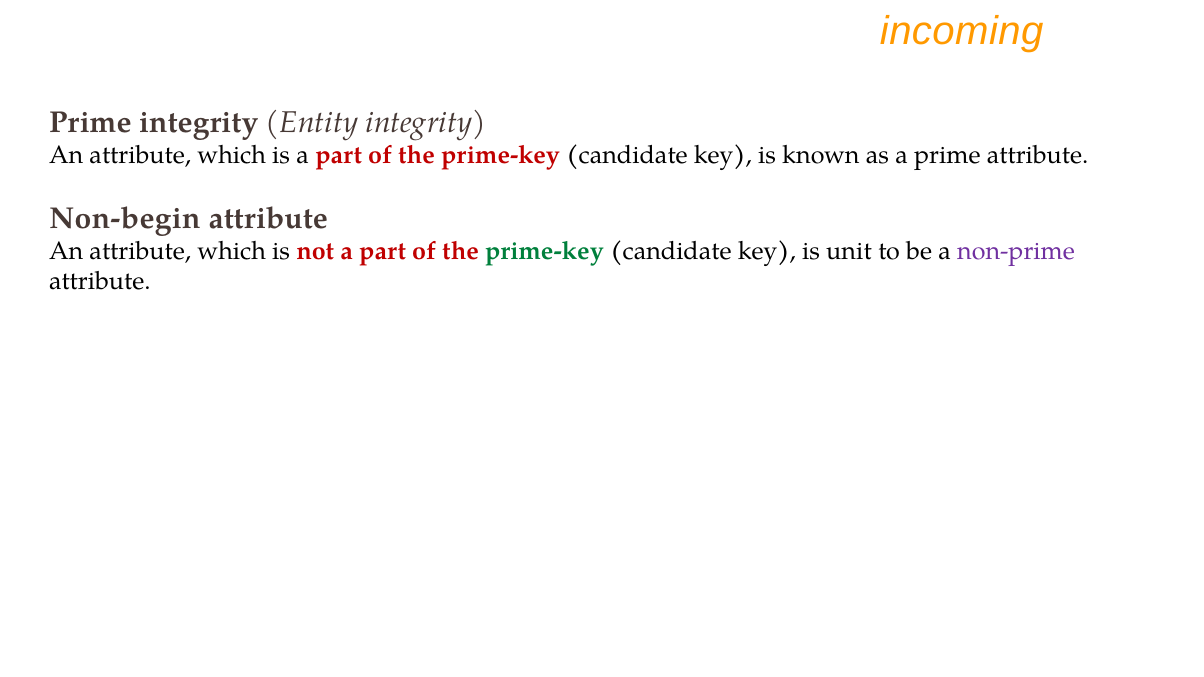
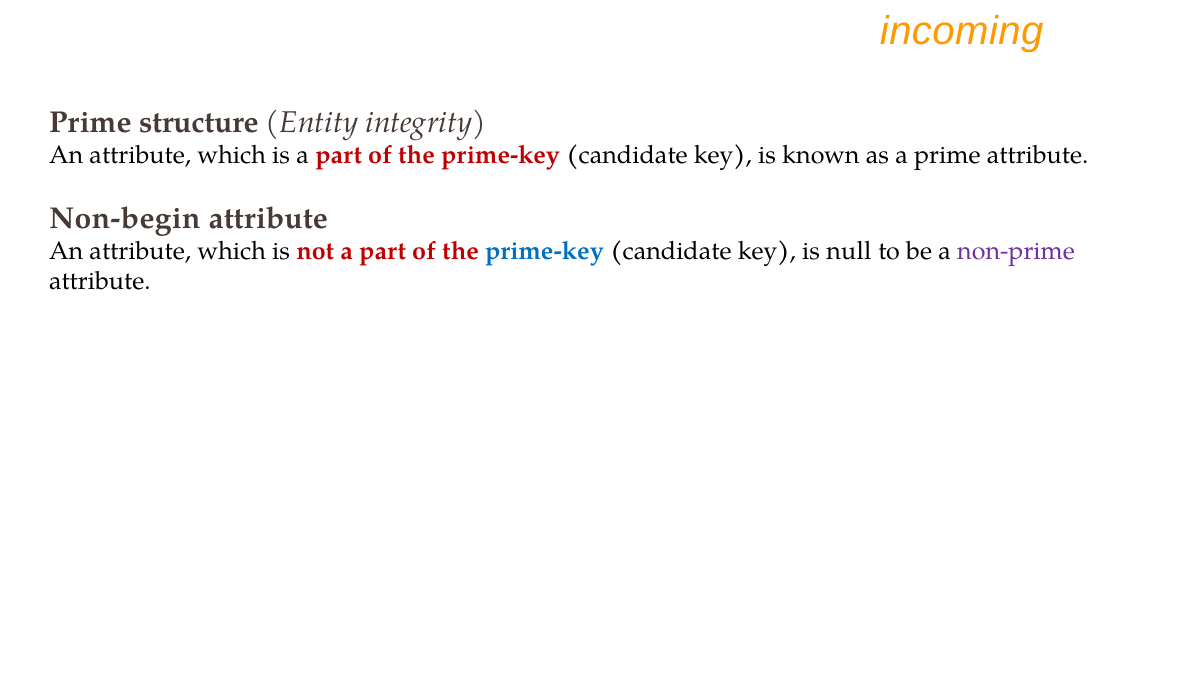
Prime integrity: integrity -> structure (199, 122)
prime-key colour: green -> blue (544, 252)
unit: unit -> null (849, 252)
